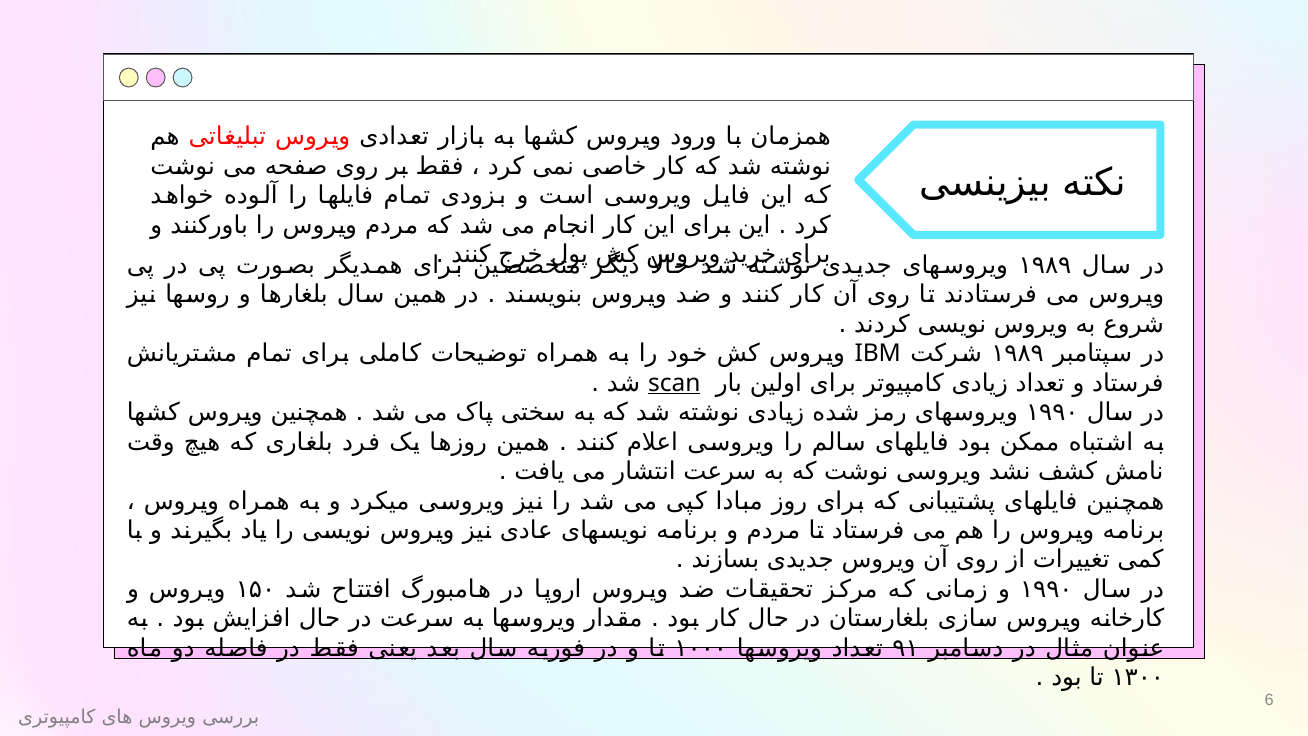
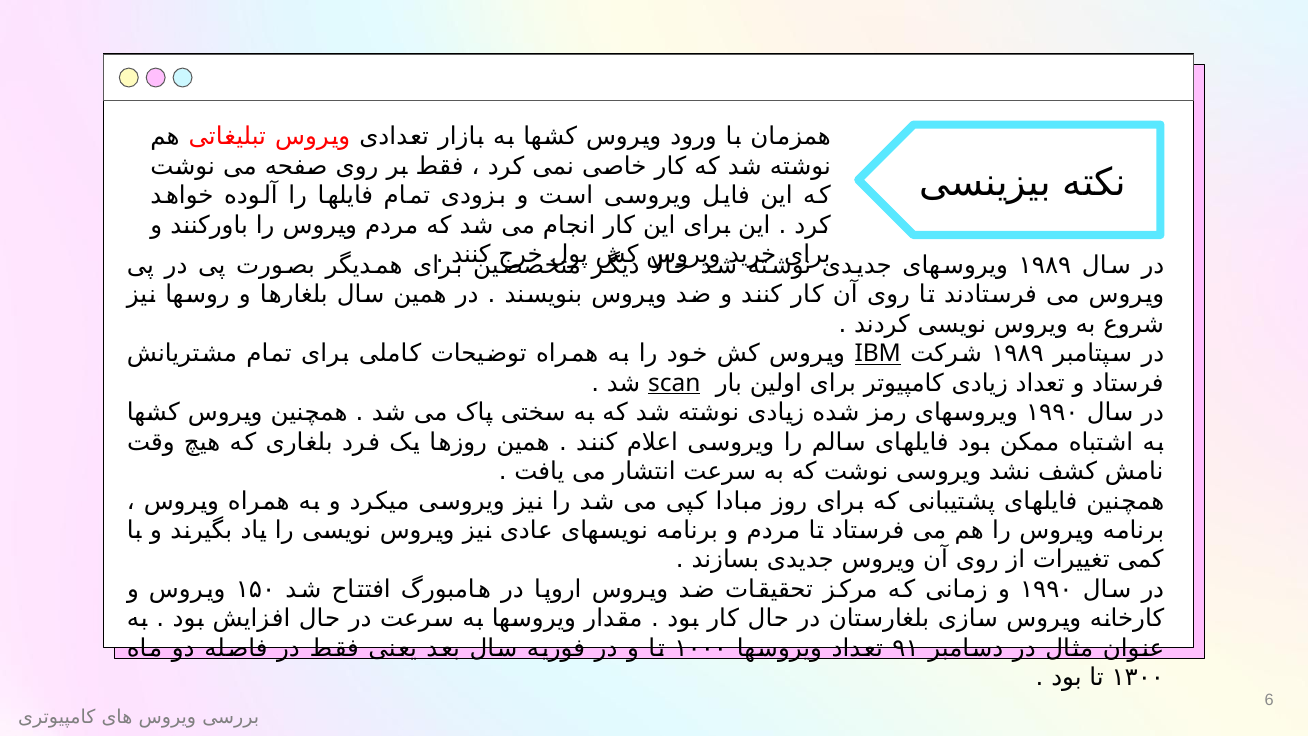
IBM underline: none -> present (878, 354)
